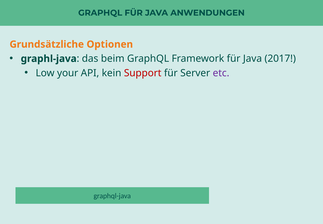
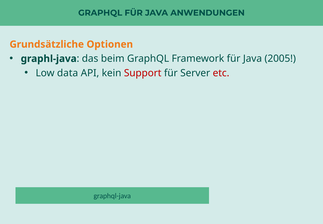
2017: 2017 -> 2005 (280, 59)
your: your -> data (68, 73)
etc colour: purple -> red (221, 73)
